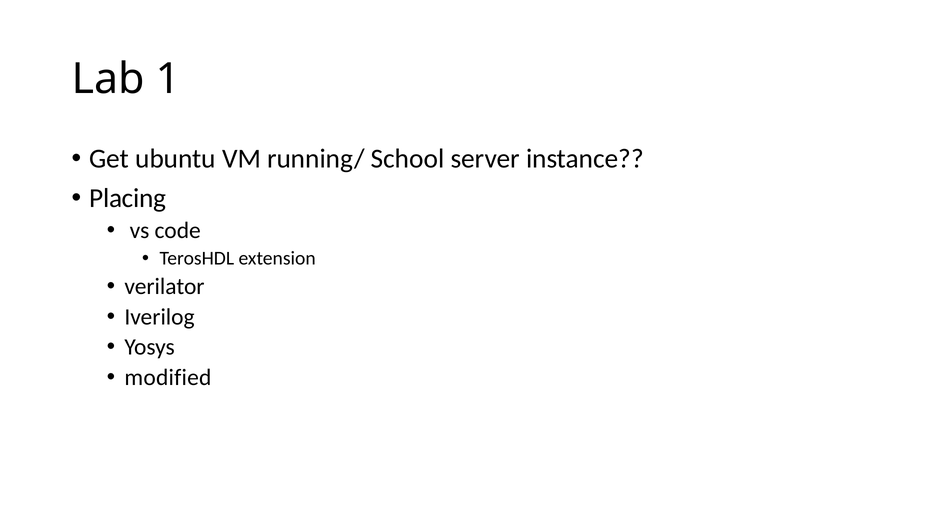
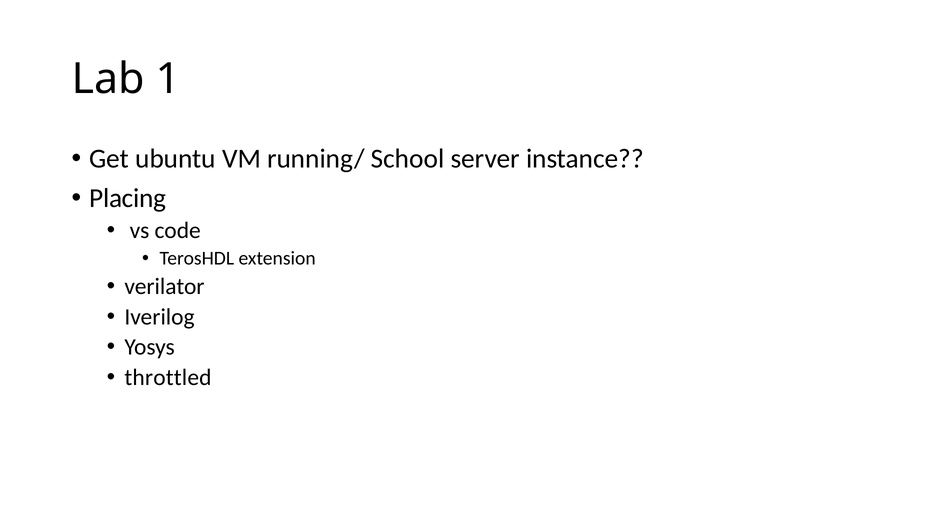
modified: modified -> throttled (168, 377)
